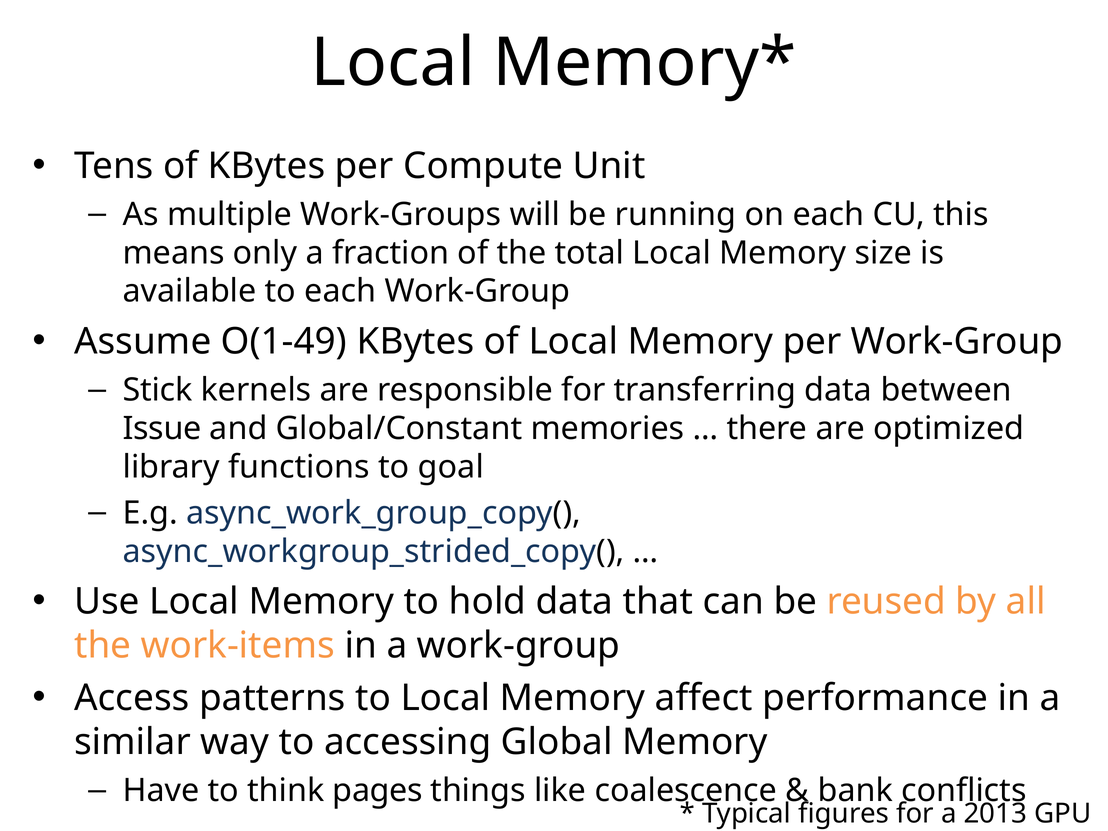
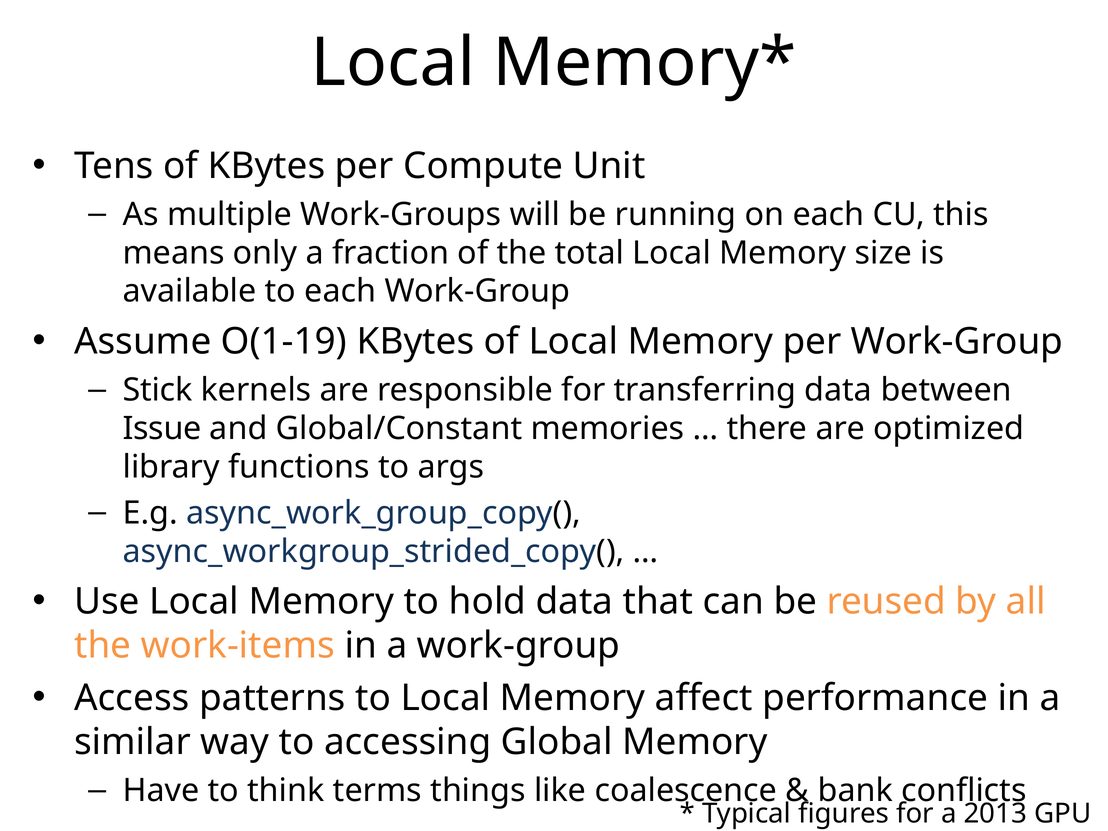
O(1-49: O(1-49 -> O(1-19 (284, 342)
goal: goal -> args (451, 467)
pages: pages -> terms (377, 791)
